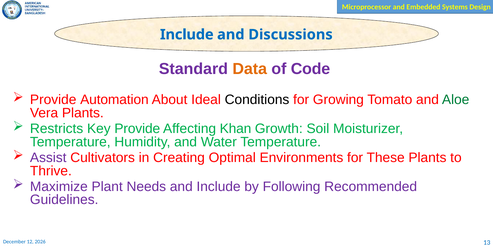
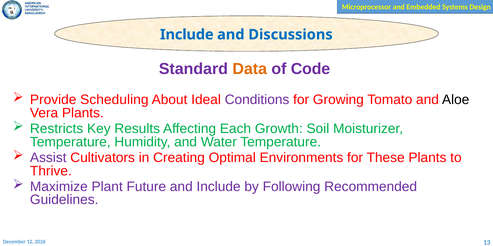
Automation: Automation -> Scheduling (114, 100)
Conditions colour: black -> purple (257, 100)
Aloe colour: green -> black (456, 100)
Key Provide: Provide -> Results (137, 129)
Khan: Khan -> Each (235, 129)
Needs: Needs -> Future (146, 187)
